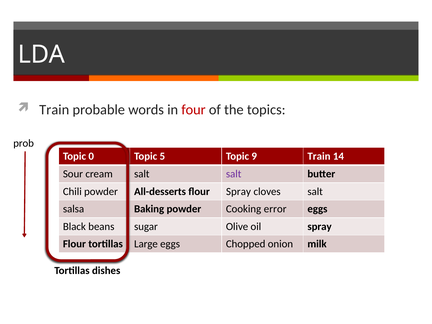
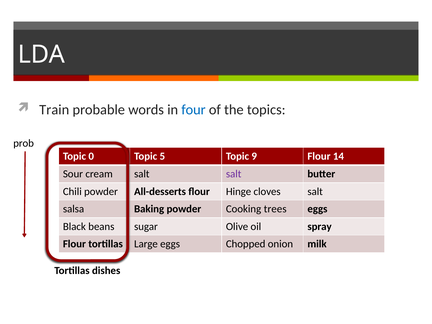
four colour: red -> blue (194, 110)
9 Train: Train -> Flour (319, 156)
flour Spray: Spray -> Hinge (239, 191)
error: error -> trees (275, 209)
